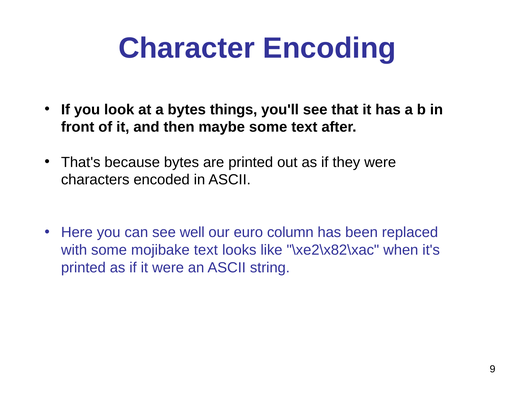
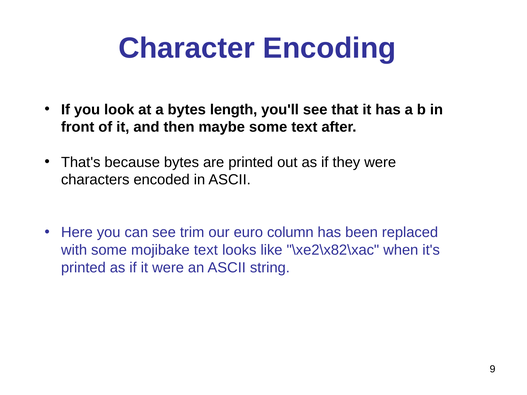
things: things -> length (234, 110)
well: well -> trim (192, 233)
